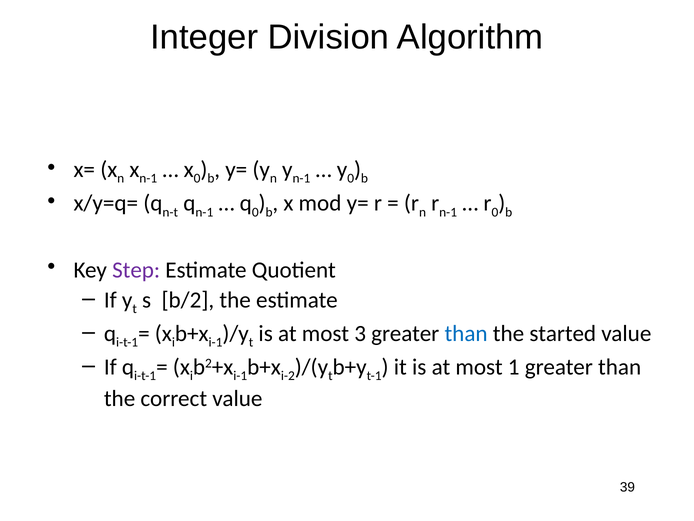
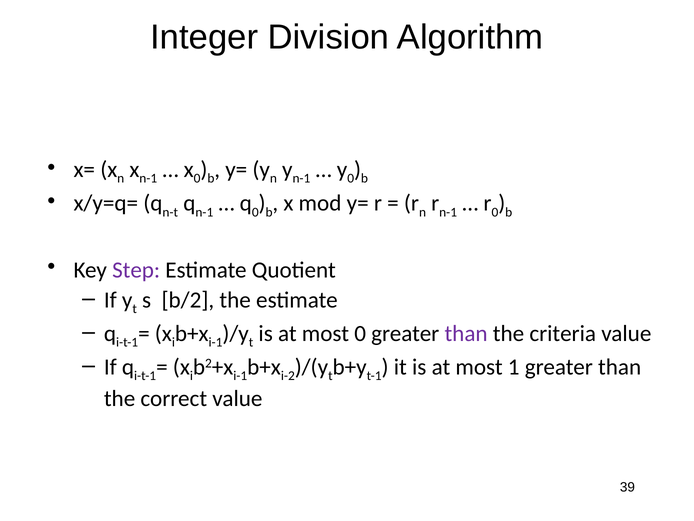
most 3: 3 -> 0 (360, 333)
than colour: blue -> purple (466, 333)
started: started -> criteria (563, 333)
